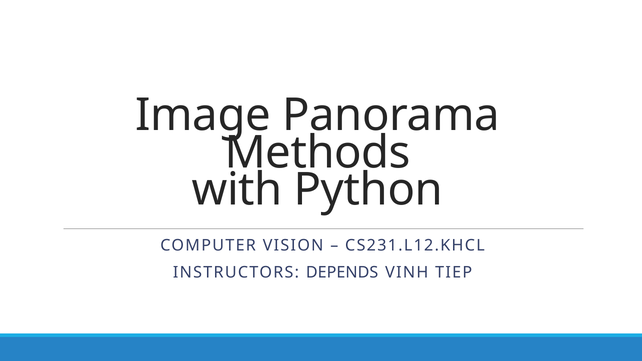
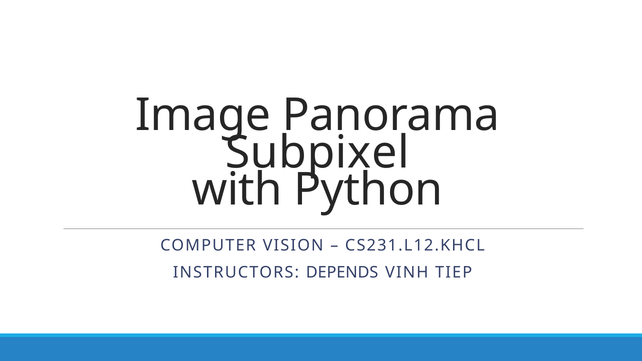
Methods: Methods -> Subpixel (317, 153)
